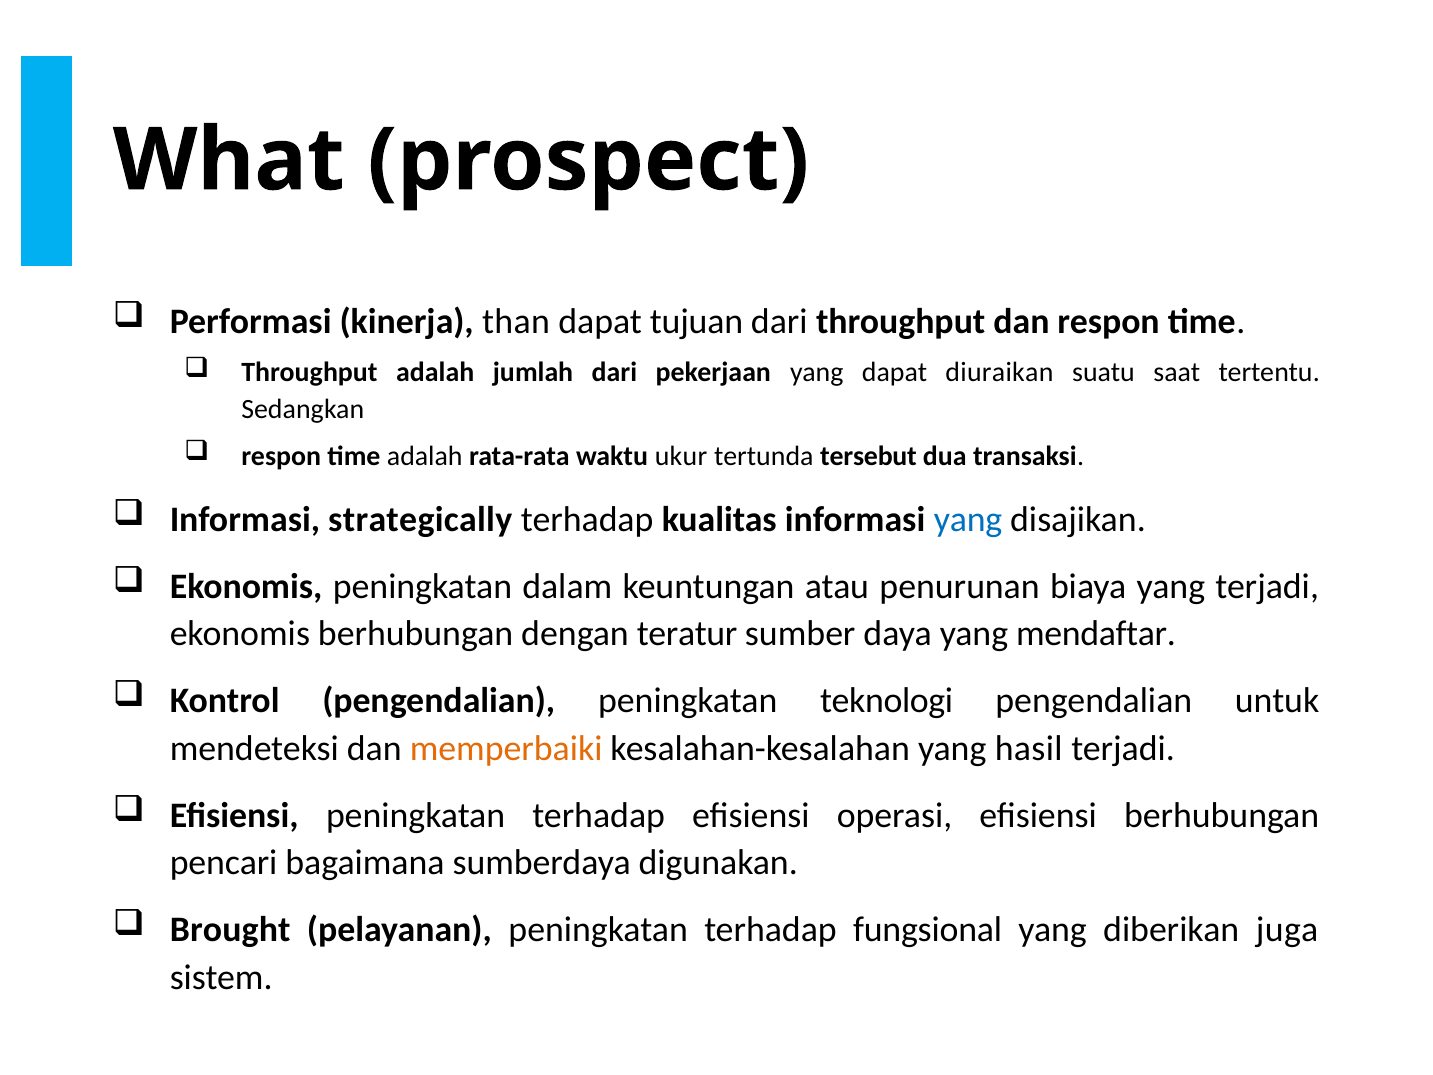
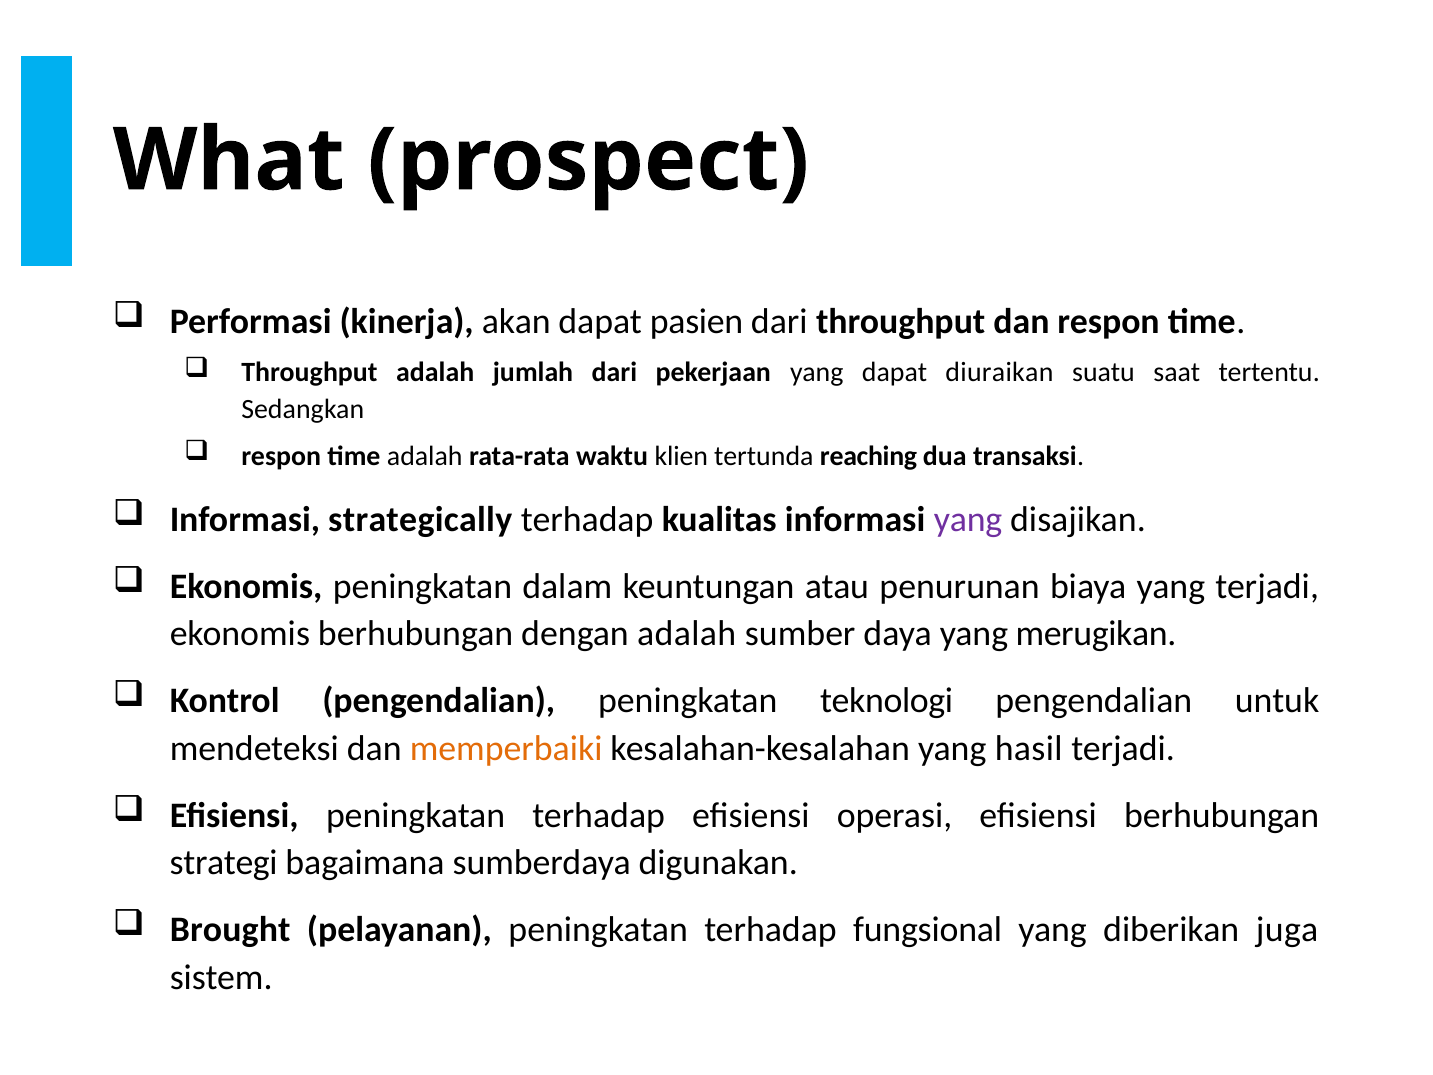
than: than -> akan (516, 322)
tujuan: tujuan -> pasien (697, 322)
ukur: ukur -> klien (681, 456)
tersebut: tersebut -> reaching (869, 456)
yang colour: blue -> purple (968, 519)
dengan teratur: teratur -> adalah (687, 634)
mendaftar: mendaftar -> merugikan (1096, 634)
pencari: pencari -> strategi (224, 863)
